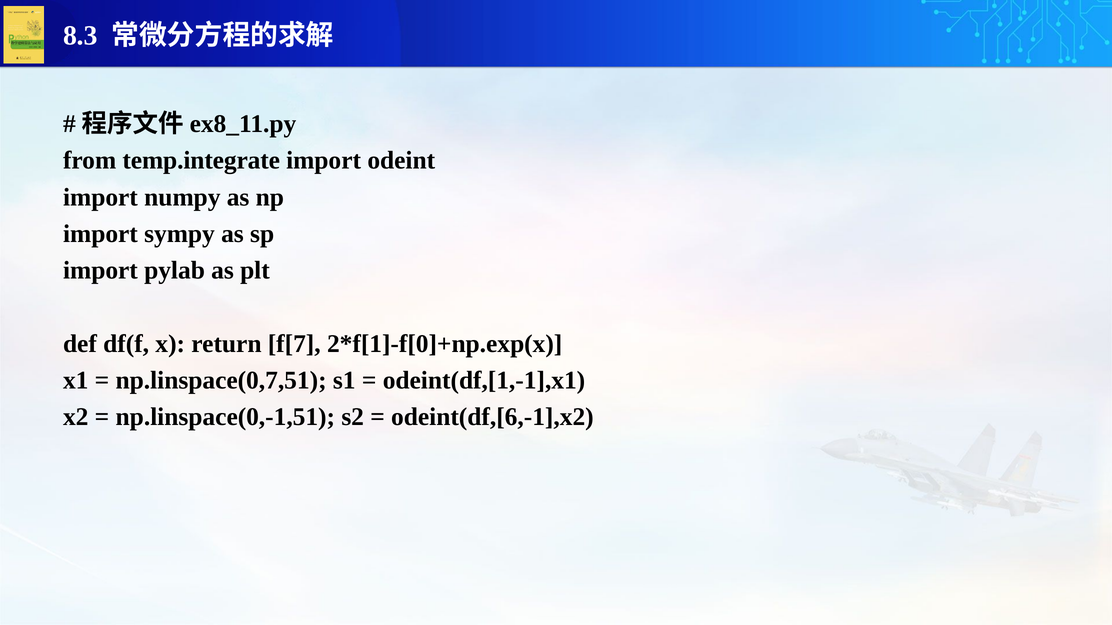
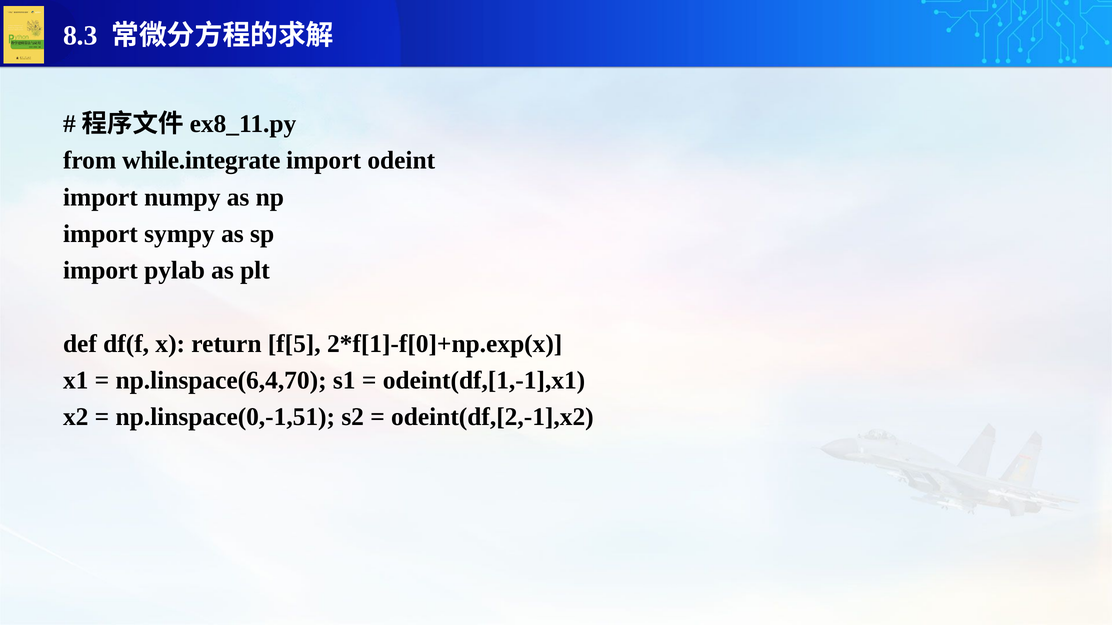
temp.integrate: temp.integrate -> while.integrate (201, 161)
f[7: f[7 -> f[5 (294, 344)
np.linspace(0,7,51: np.linspace(0,7,51 -> np.linspace(6,4,70 (221, 381)
odeint(df,[6,-1],x2: odeint(df,[6,-1],x2 -> odeint(df,[2,-1],x2 (492, 417)
